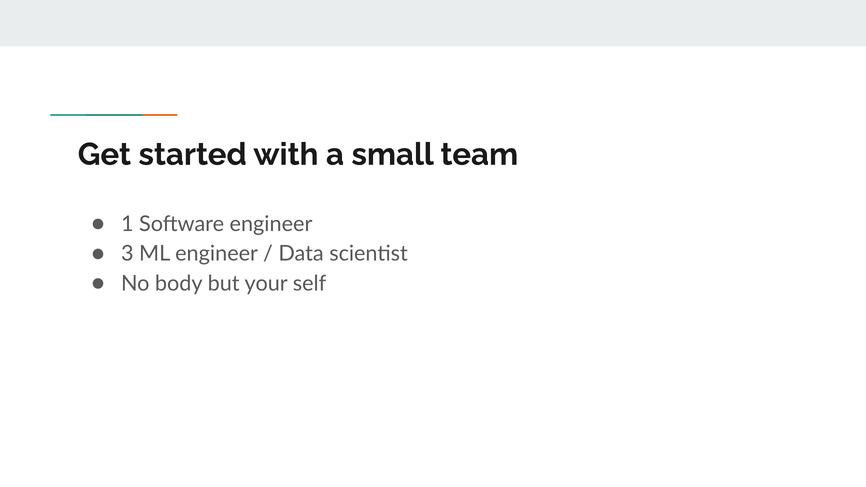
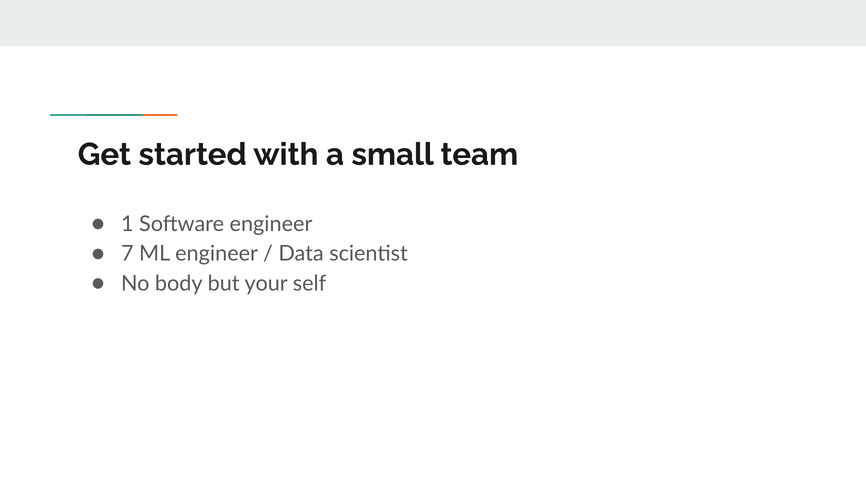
3: 3 -> 7 (127, 254)
